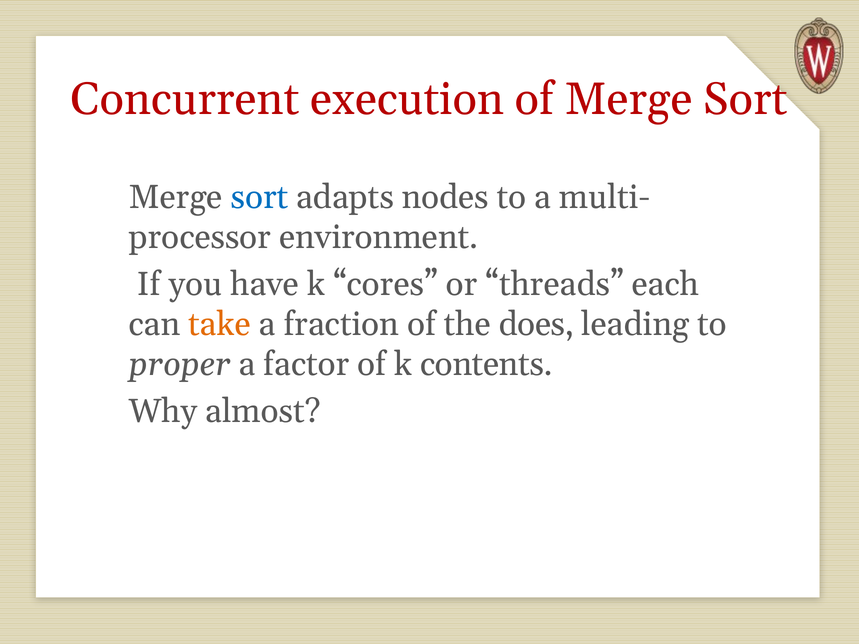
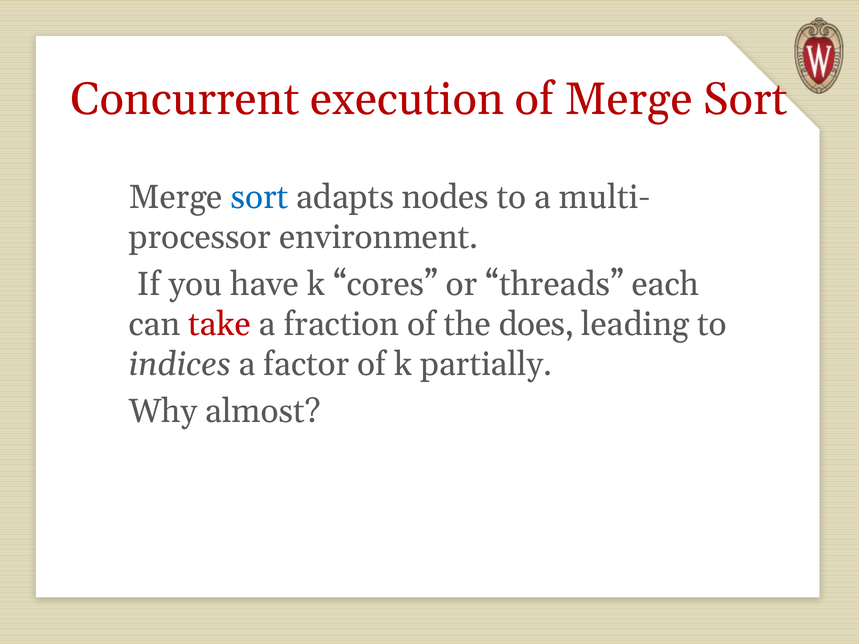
take colour: orange -> red (220, 324)
proper: proper -> indices (180, 364)
contents: contents -> partially (486, 364)
